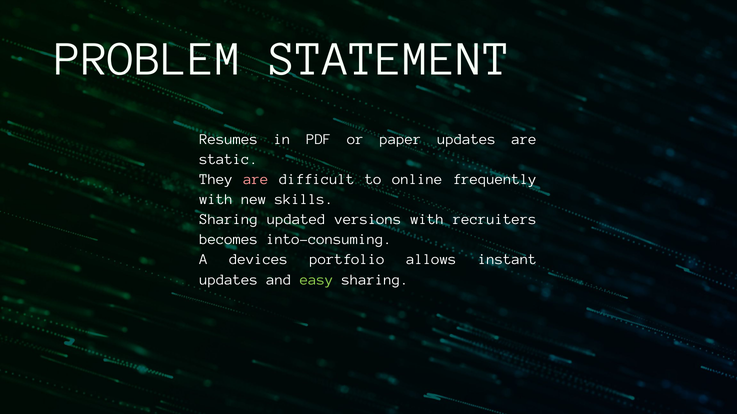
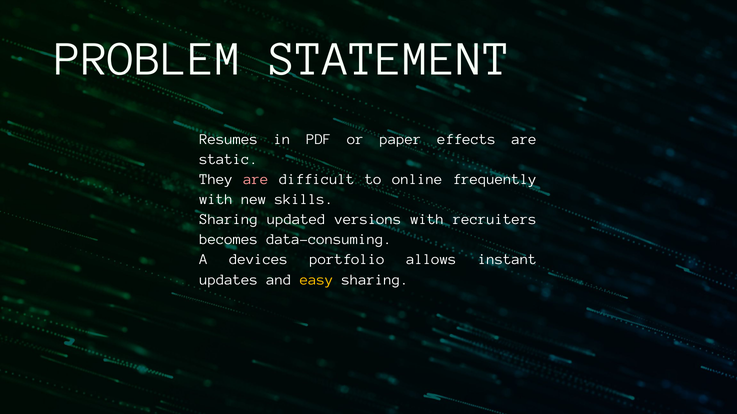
paper updates: updates -> effects (467, 139)
into-consuming: into-consuming -> data-consuming (329, 240)
easy colour: light green -> yellow (317, 280)
